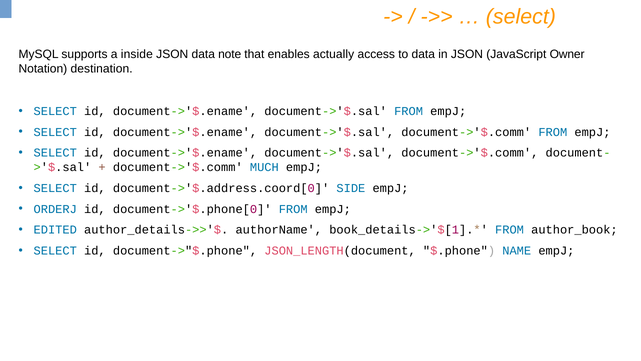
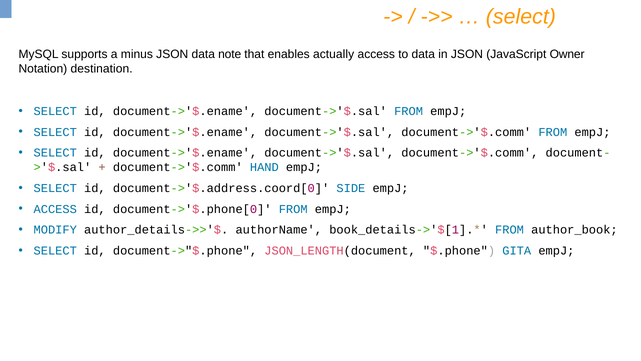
inside: inside -> minus (137, 54)
MUCH: MUCH -> HAND (264, 167)
ORDERJ: ORDERJ -> ACCESS (55, 209)
EDITED: EDITED -> MODIFY (55, 230)
NAME: NAME -> GITA (517, 251)
